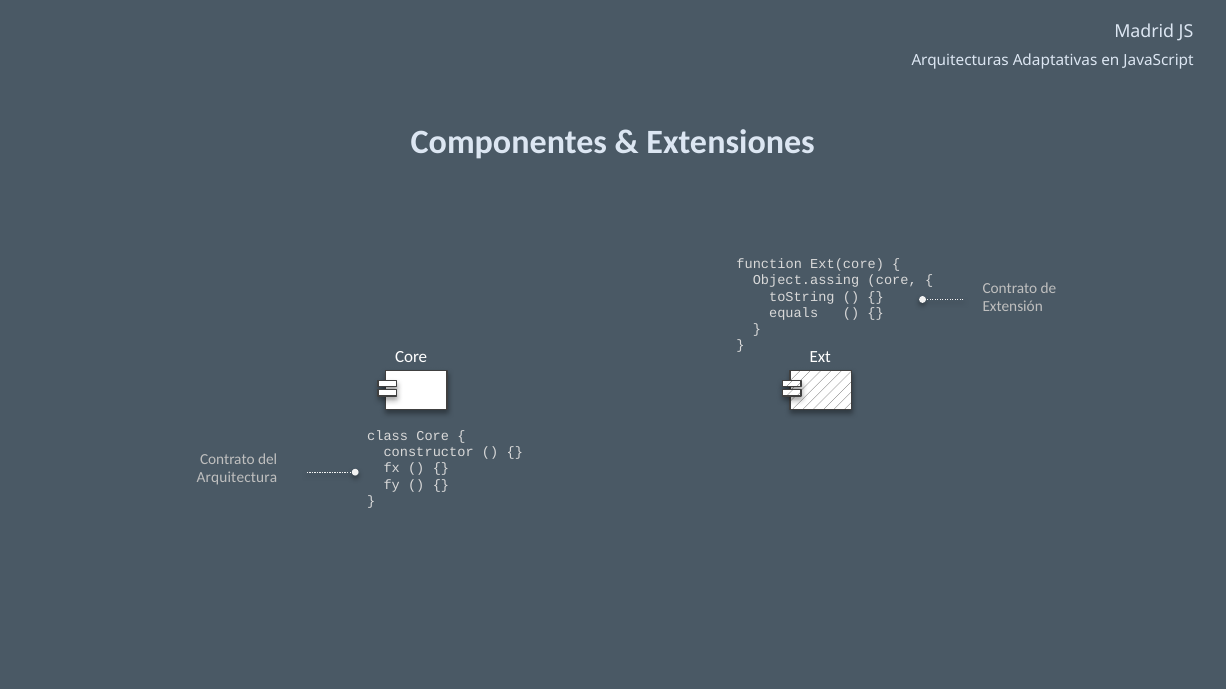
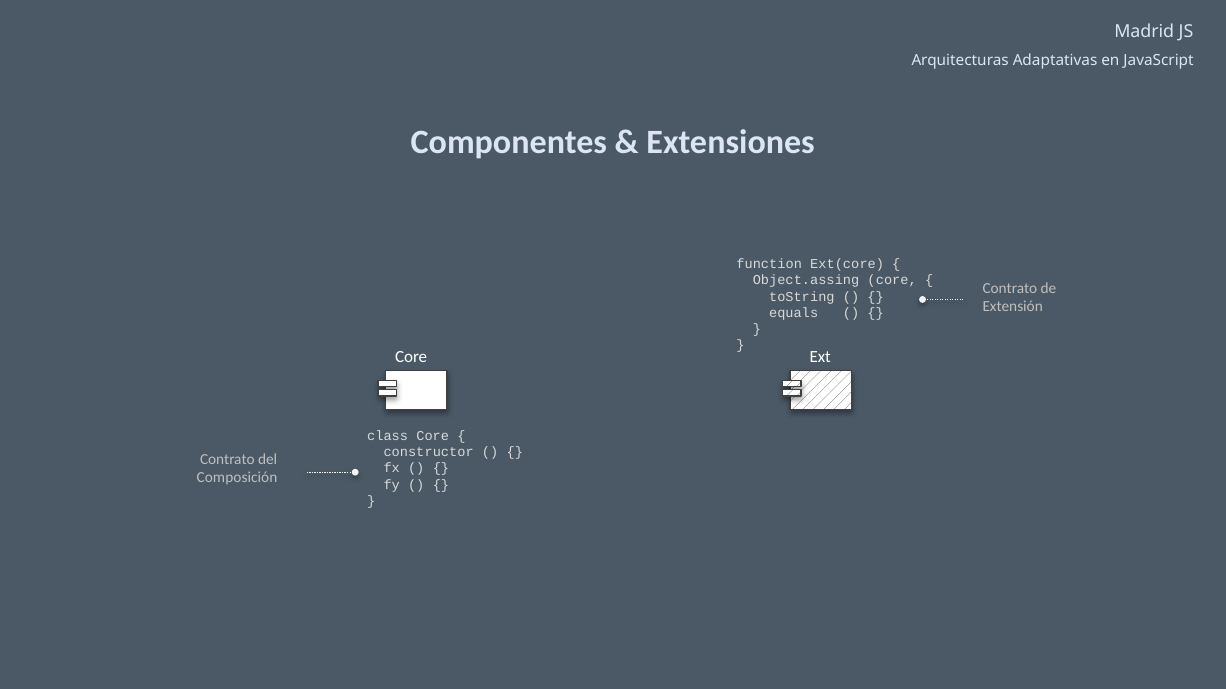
Arquitectura: Arquitectura -> Composición (237, 478)
